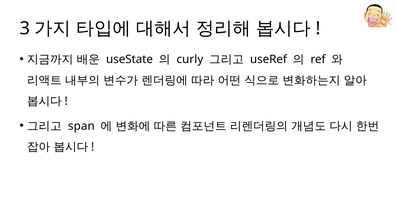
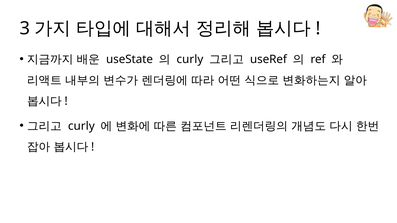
span: span -> curly (81, 126)
